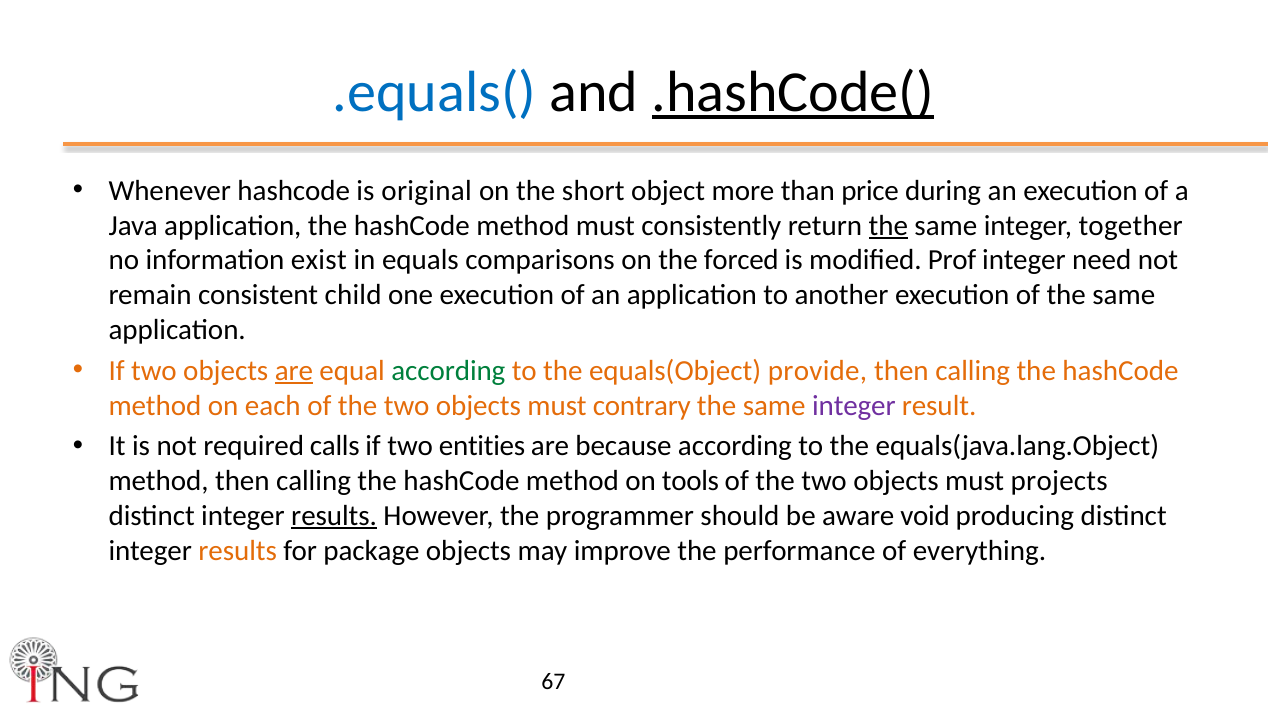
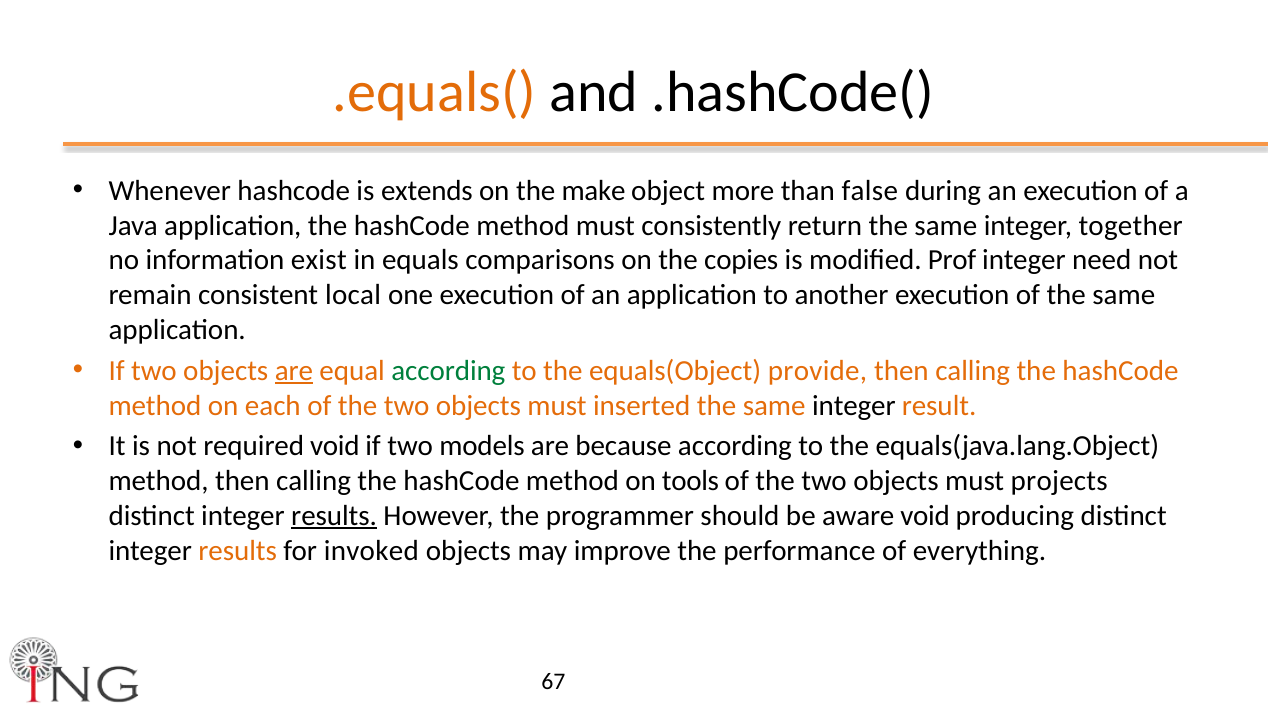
.equals( colour: blue -> orange (435, 92)
.hashCode( underline: present -> none (793, 92)
original: original -> extends (427, 191)
short: short -> make (594, 191)
price: price -> false (870, 191)
the underline: present -> none (888, 226)
forced: forced -> copies (741, 260)
child: child -> local (353, 295)
contrary: contrary -> inserted (642, 406)
integer colour: purple -> black (854, 406)
required calls: calls -> void (335, 446)
entities: entities -> models (482, 446)
package: package -> invoked (371, 551)
